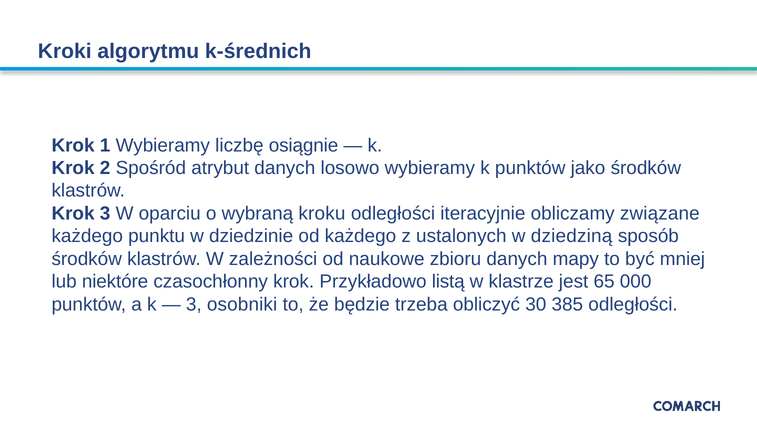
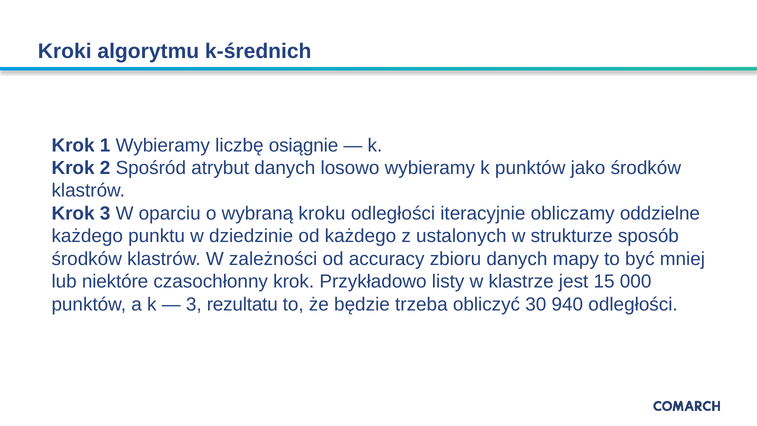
związane: związane -> oddzielne (660, 213)
dziedziną: dziedziną -> strukturze (572, 236)
naukowe: naukowe -> accuracy (387, 259)
listą: listą -> listy (448, 281)
65: 65 -> 15 (604, 281)
osobniki: osobniki -> rezultatu (242, 304)
385: 385 -> 940 (567, 304)
